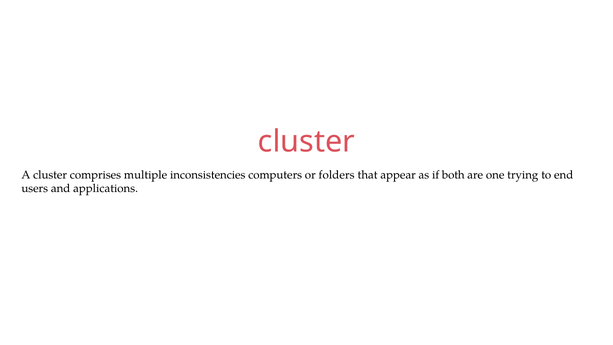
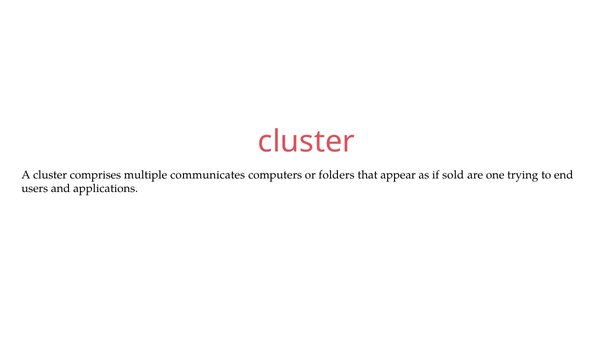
inconsistencies: inconsistencies -> communicates (208, 175)
both: both -> sold (453, 175)
